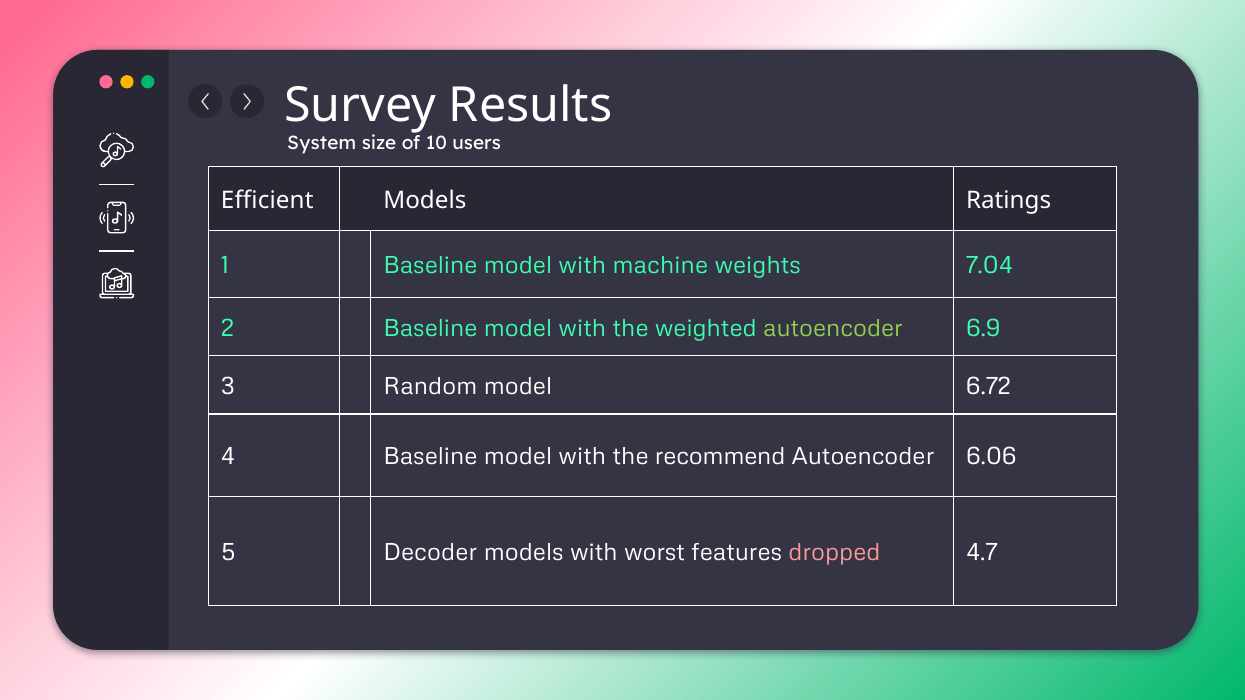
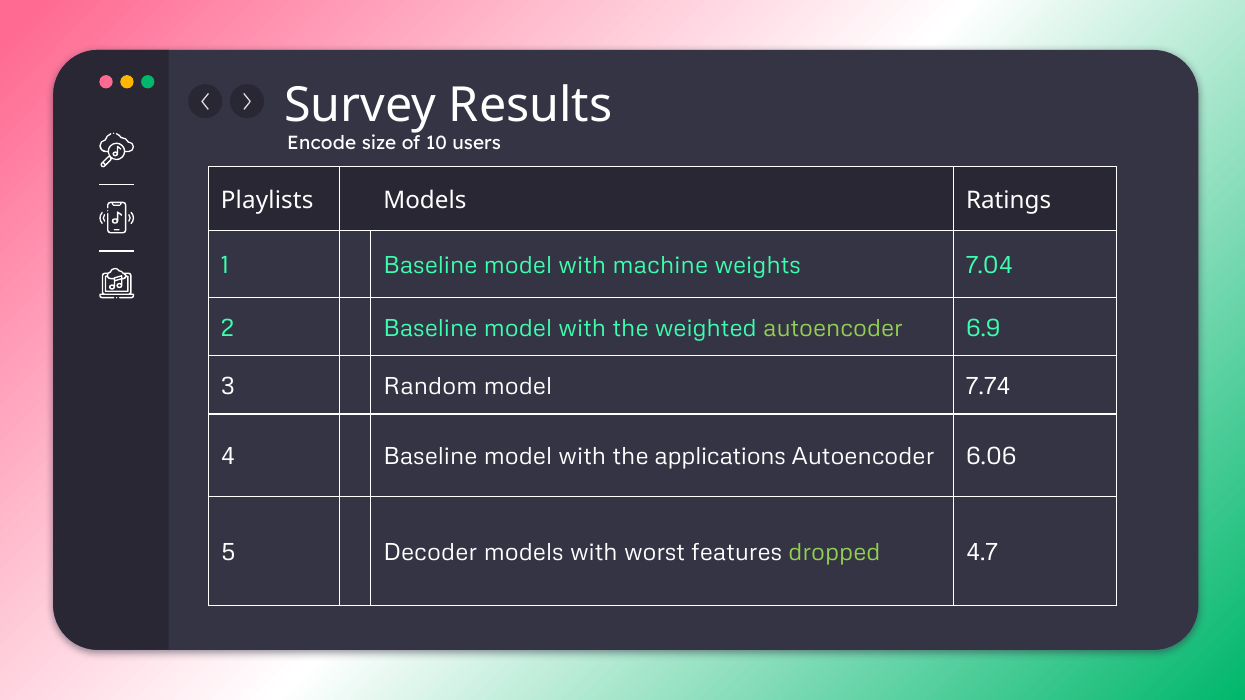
System: System -> Encode (322, 143)
Efficient: Efficient -> Playlists (267, 200)
6.72: 6.72 -> 7.74 (988, 387)
recommend: recommend -> applications (720, 457)
dropped colour: pink -> light green (834, 553)
